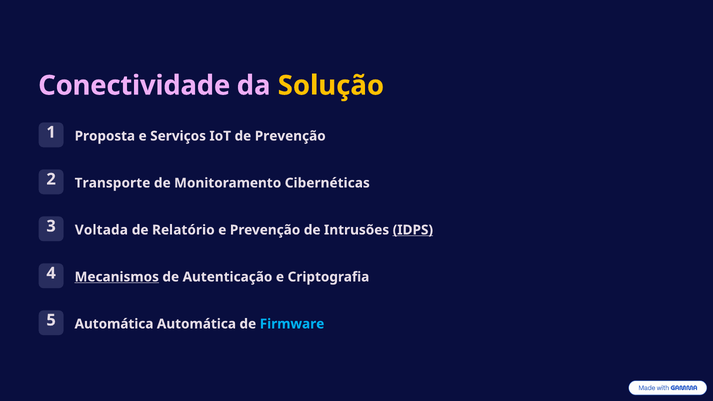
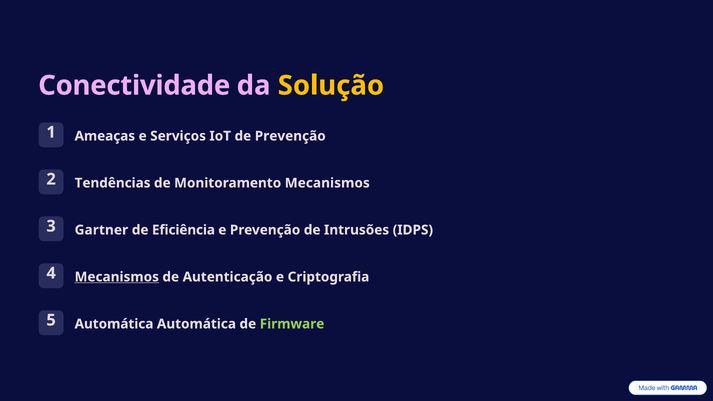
Proposta: Proposta -> Ameaças (105, 136)
Transporte: Transporte -> Tendências (113, 183)
Monitoramento Cibernéticas: Cibernéticas -> Mecanismos (327, 183)
Voltada: Voltada -> Gartner (101, 230)
Relatório: Relatório -> Eficiência (183, 230)
IDPS underline: present -> none (413, 230)
Firmware colour: light blue -> light green (292, 324)
